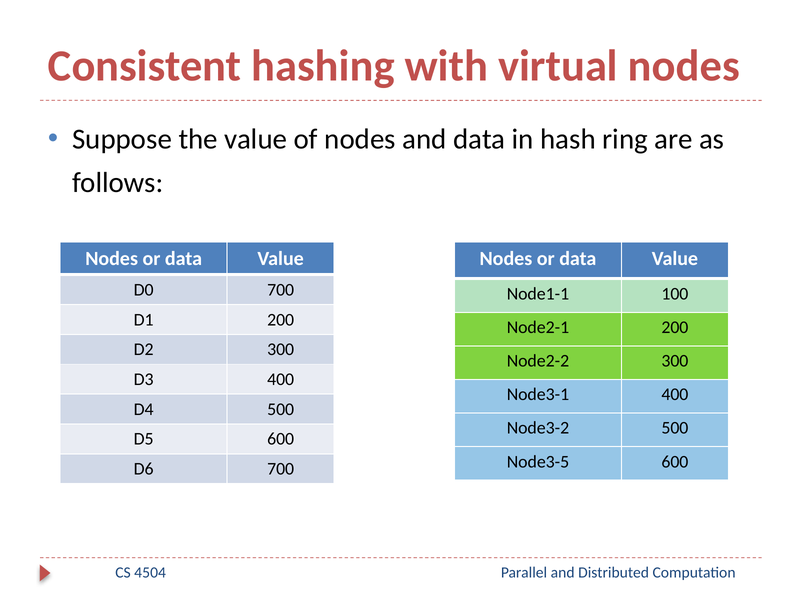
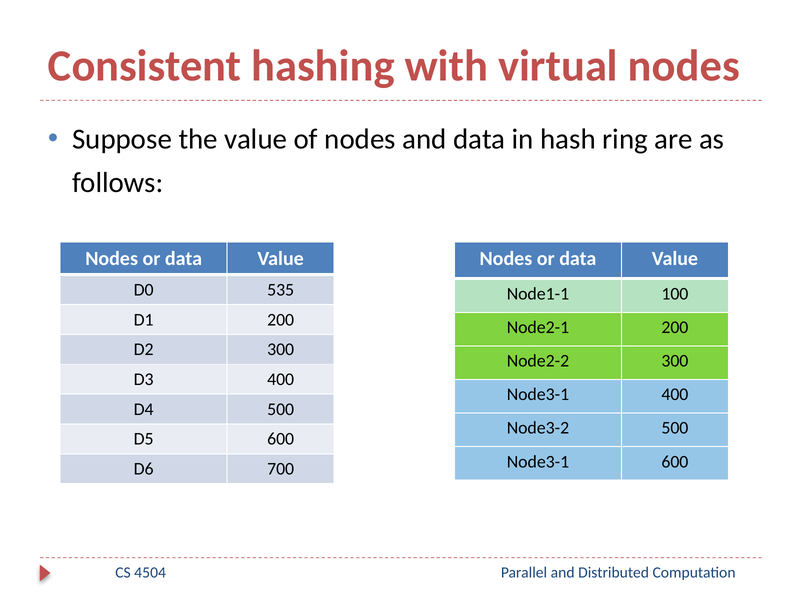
D0 700: 700 -> 535 (281, 290)
Node3-5: Node3-5 -> Node3-1 (538, 461)
